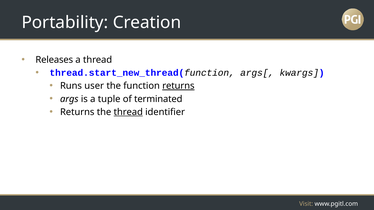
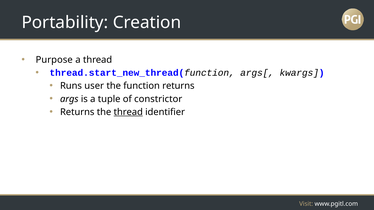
Releases: Releases -> Purpose (54, 60)
returns underline: present -> none (178, 86)
terminated: terminated -> constrictor (158, 99)
